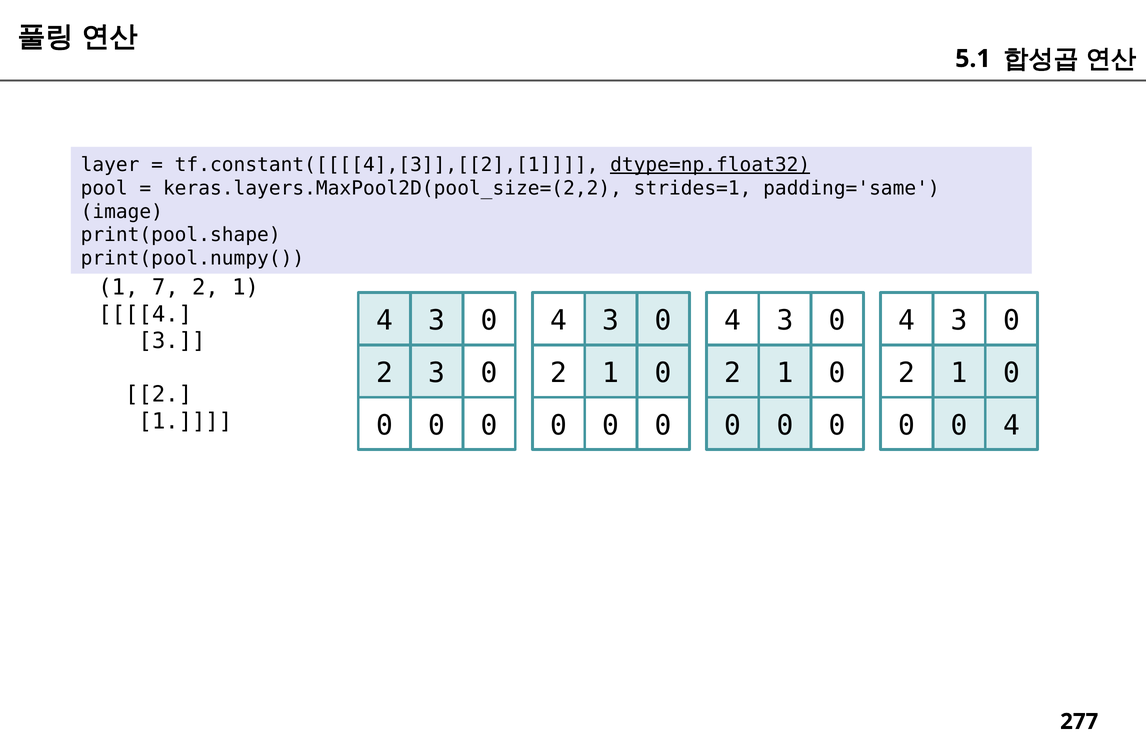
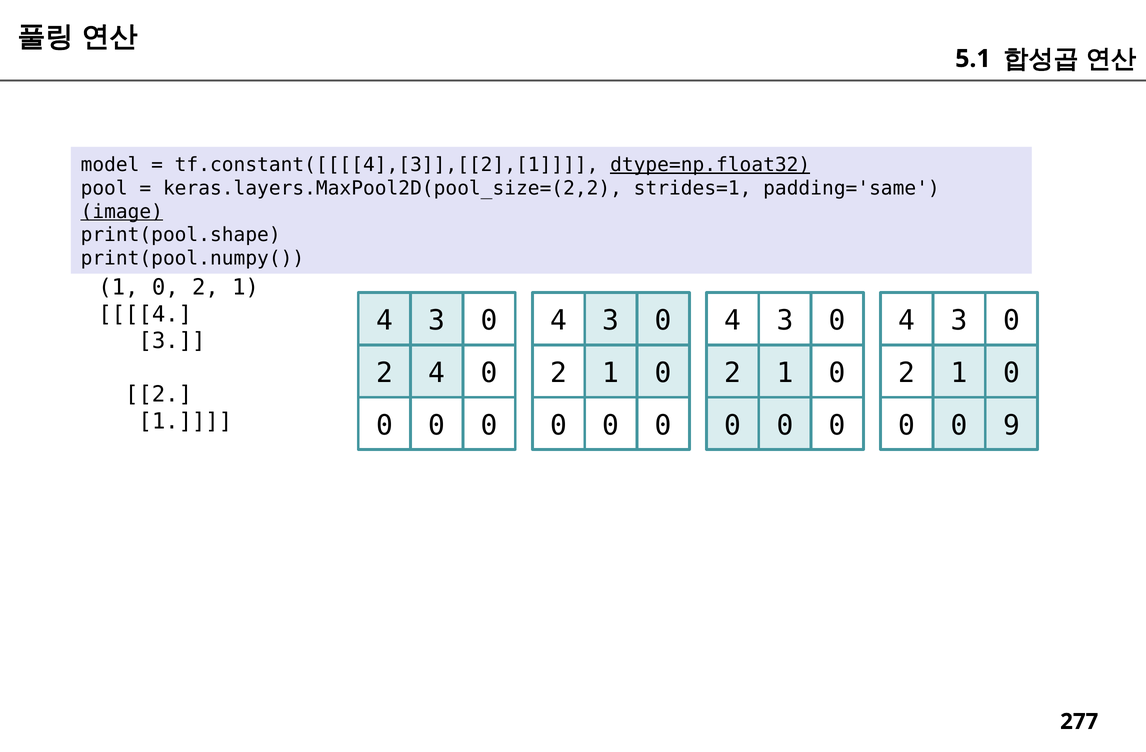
layer: layer -> model (110, 165)
image underline: none -> present (122, 212)
7: 7 -> 0 (165, 288)
2 3: 3 -> 4 (437, 373)
4: 4 -> 9 (1011, 426)
